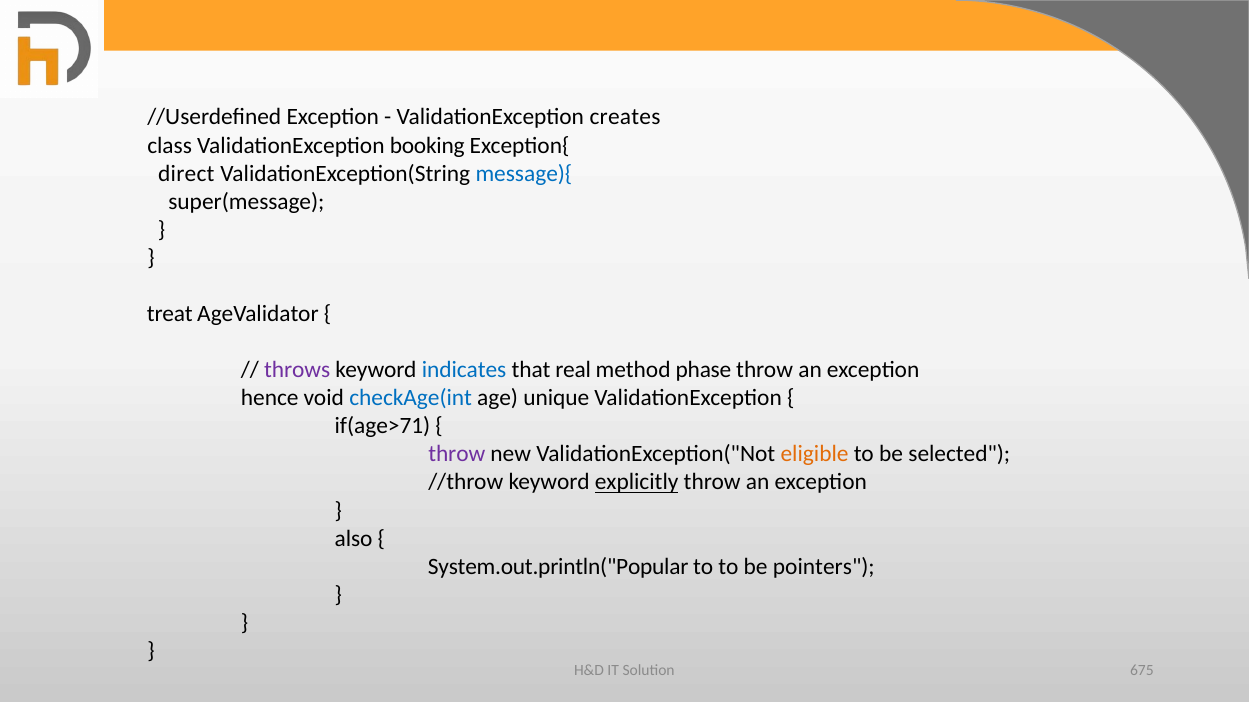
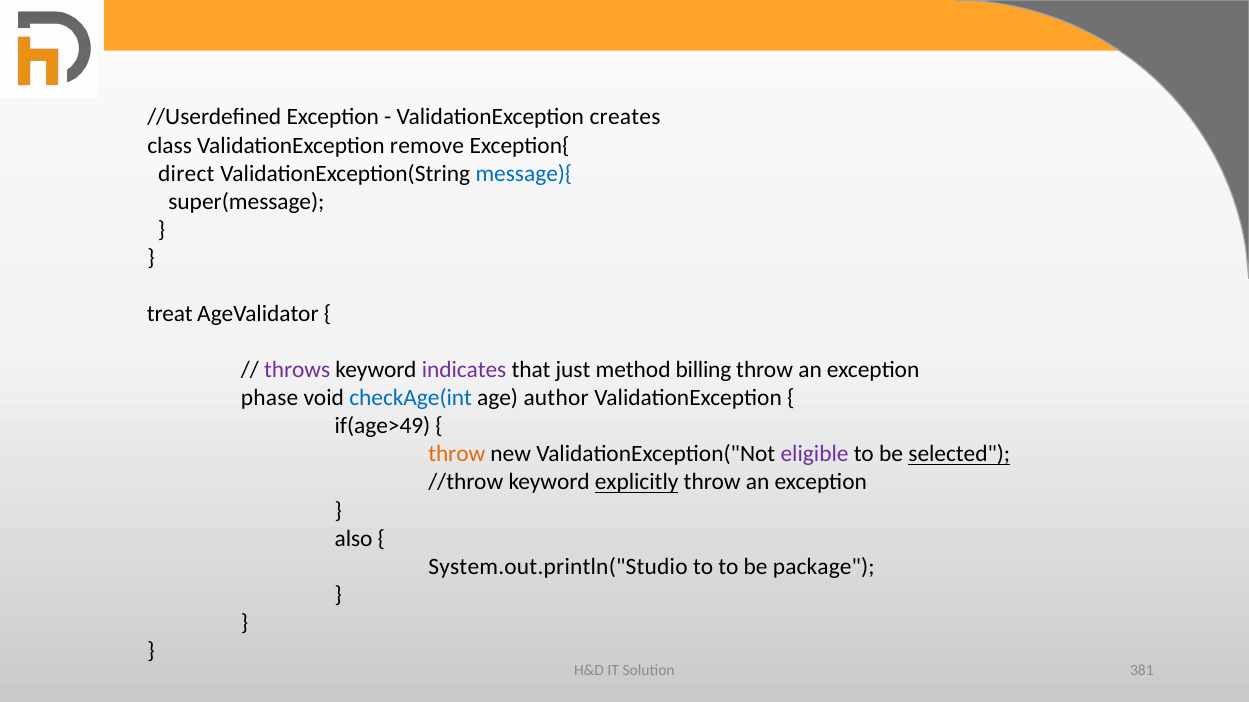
booking: booking -> remove (427, 145)
indicates colour: blue -> purple (464, 370)
real: real -> just (573, 370)
phase: phase -> billing (703, 370)
hence: hence -> phase (270, 398)
unique: unique -> author (556, 398)
if(age>71: if(age>71 -> if(age>49 (382, 426)
throw colour: purple -> orange (457, 455)
eligible colour: orange -> purple (815, 455)
selected underline: none -> present (959, 455)
System.out.println("Popular: System.out.println("Popular -> System.out.println("Studio (558, 567)
pointers: pointers -> package (824, 567)
675: 675 -> 381 (1142, 671)
